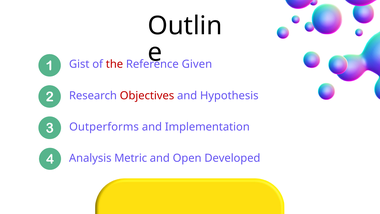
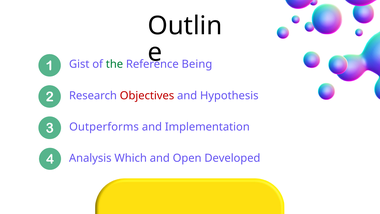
the colour: red -> green (114, 64)
Given: Given -> Being (197, 64)
Metric: Metric -> Which (131, 158)
